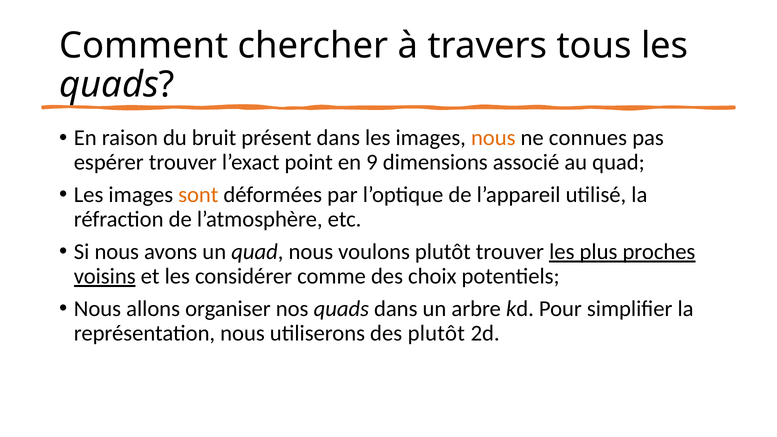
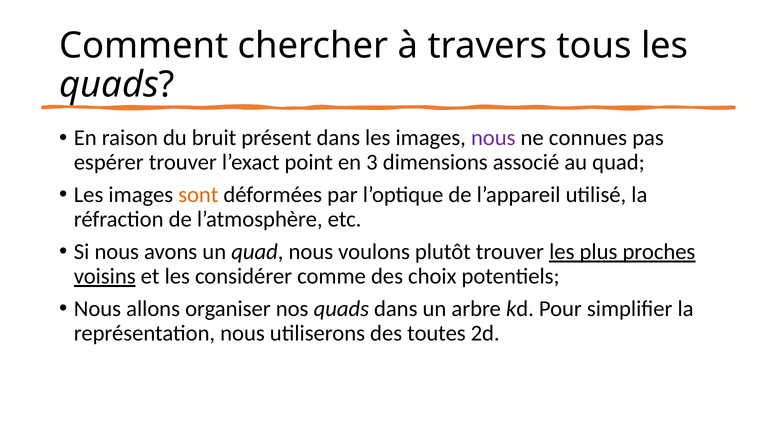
nous colour: orange -> purple (493, 138)
9: 9 -> 3 (372, 162)
des plutôt: plutôt -> toutes (436, 333)
